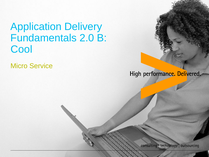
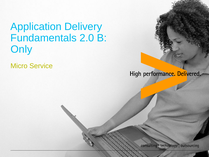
Cool: Cool -> Only (21, 49)
